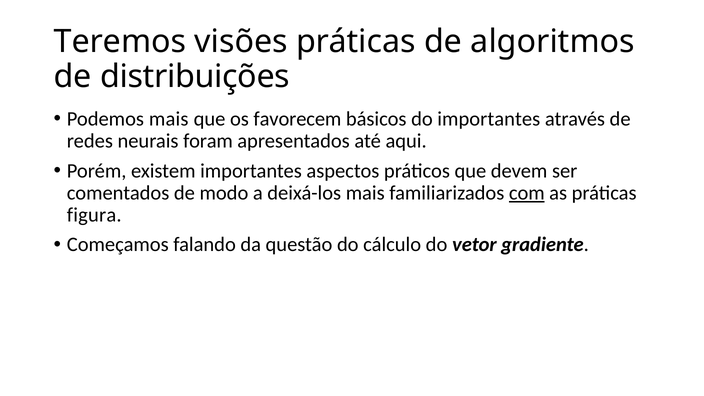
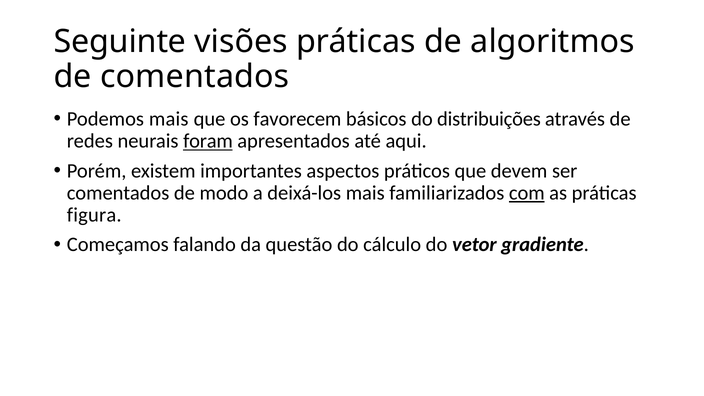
Teremos: Teremos -> Seguinte (120, 42)
de distribuições: distribuições -> comentados (195, 77)
do importantes: importantes -> distribuições (489, 119)
foram underline: none -> present (208, 141)
